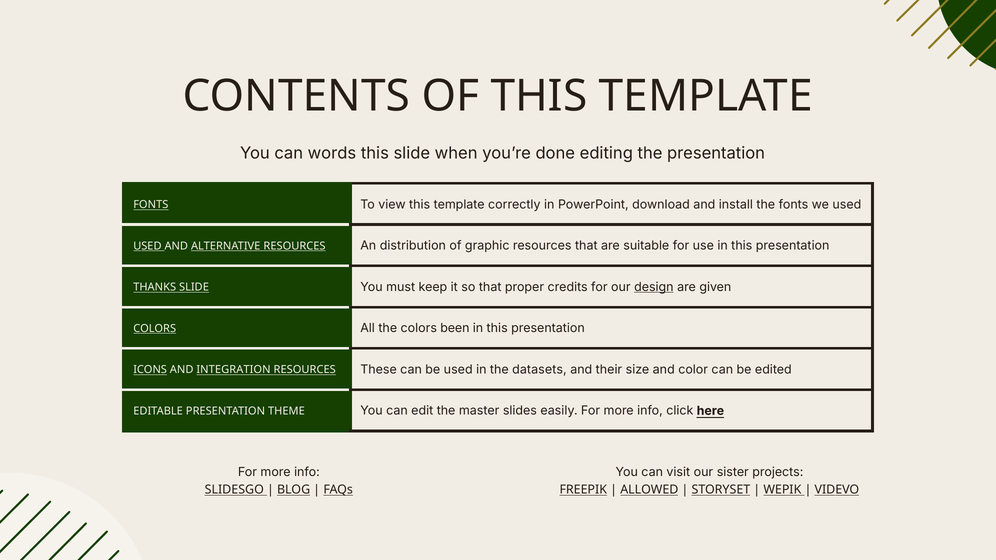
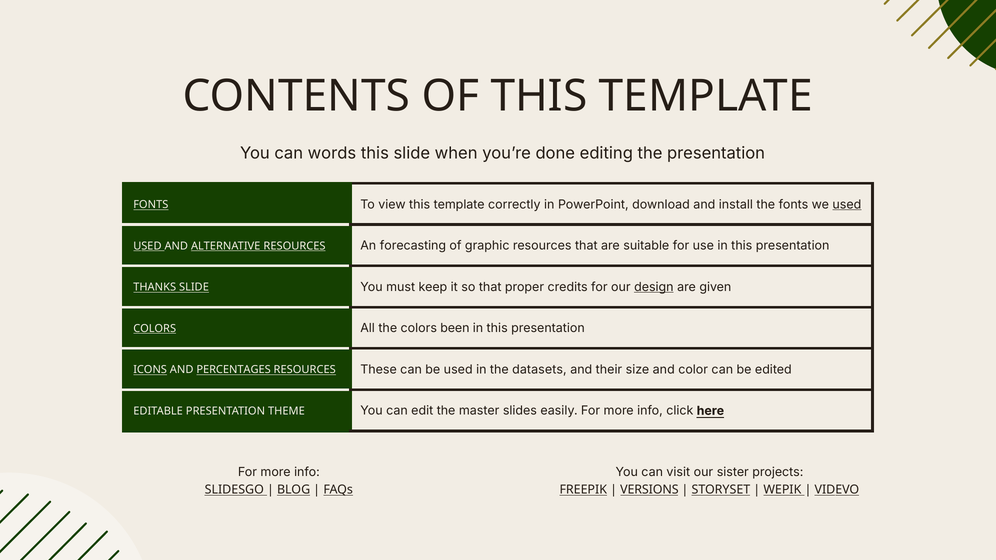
used underline: none -> present (847, 204)
distribution: distribution -> forecasting (413, 246)
INTEGRATION: INTEGRATION -> PERCENTAGES (234, 370)
ALLOWED: ALLOWED -> VERSIONS (649, 490)
